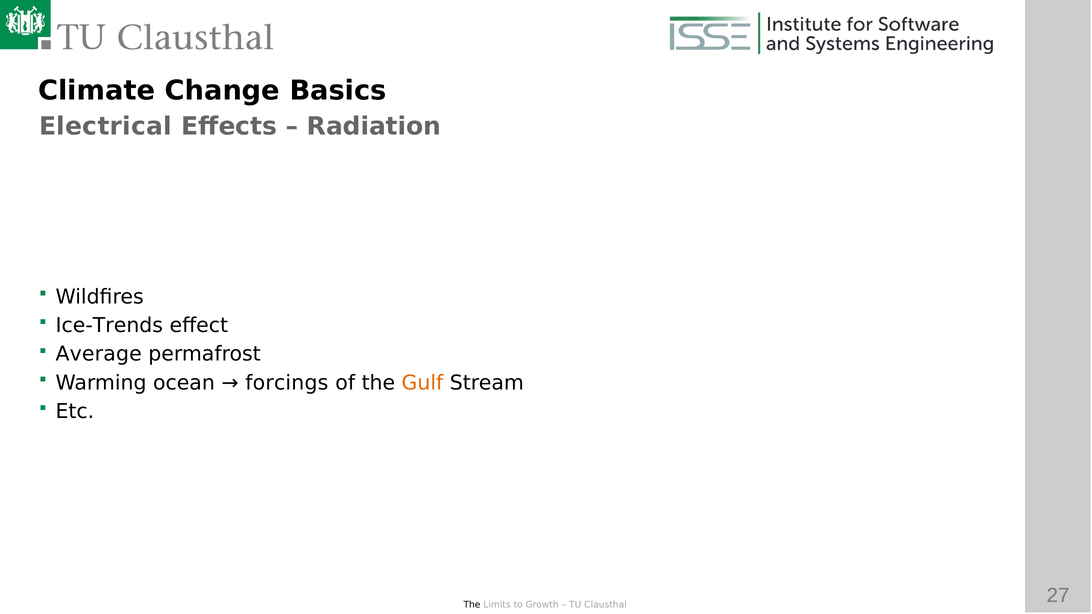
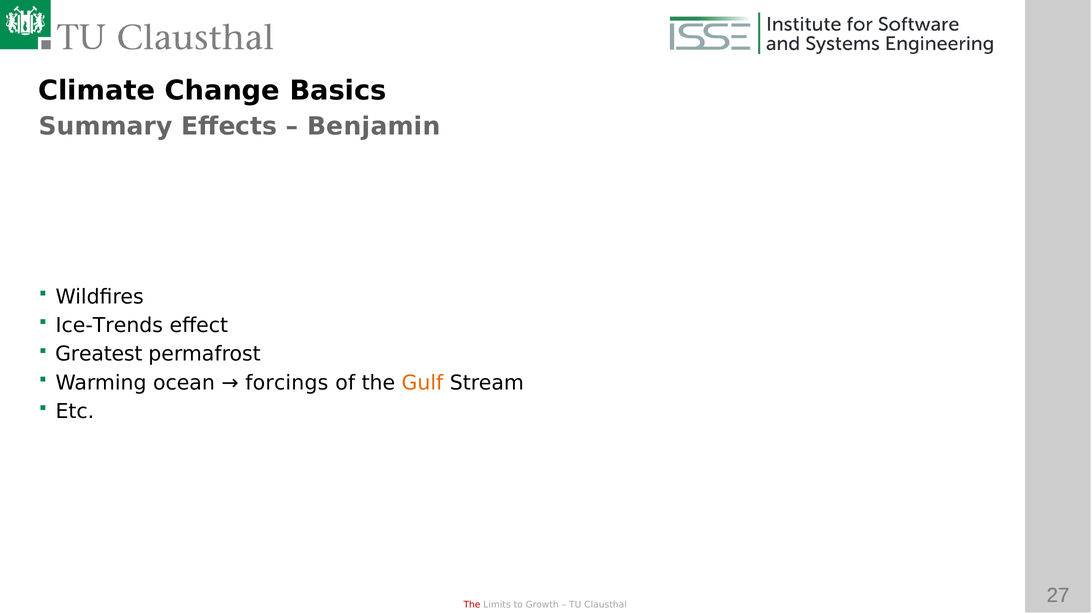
Electrical: Electrical -> Summary (106, 126)
Radiation: Radiation -> Benjamin (374, 126)
Average: Average -> Greatest (99, 354)
The colour: black -> red (472, 605)
